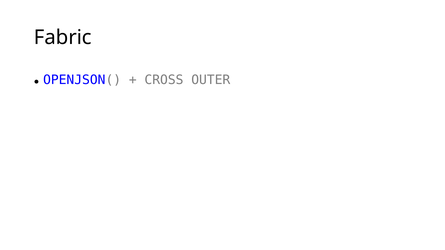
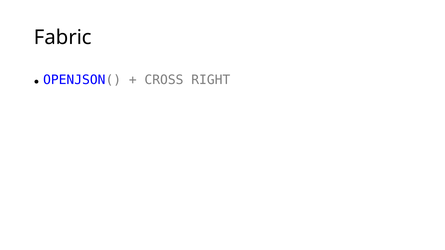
OUTER: OUTER -> RIGHT (211, 80)
